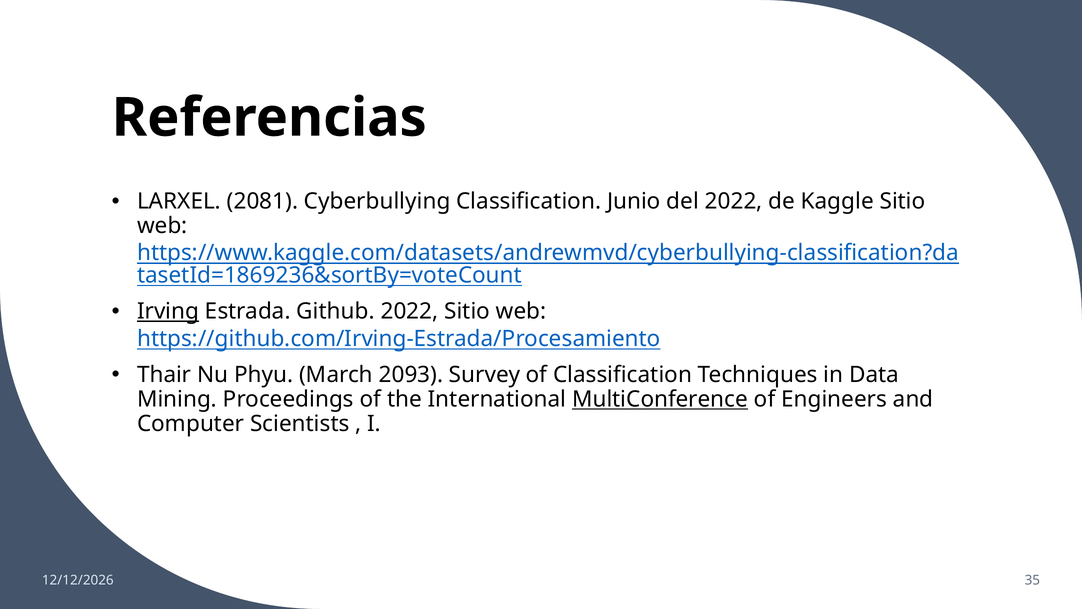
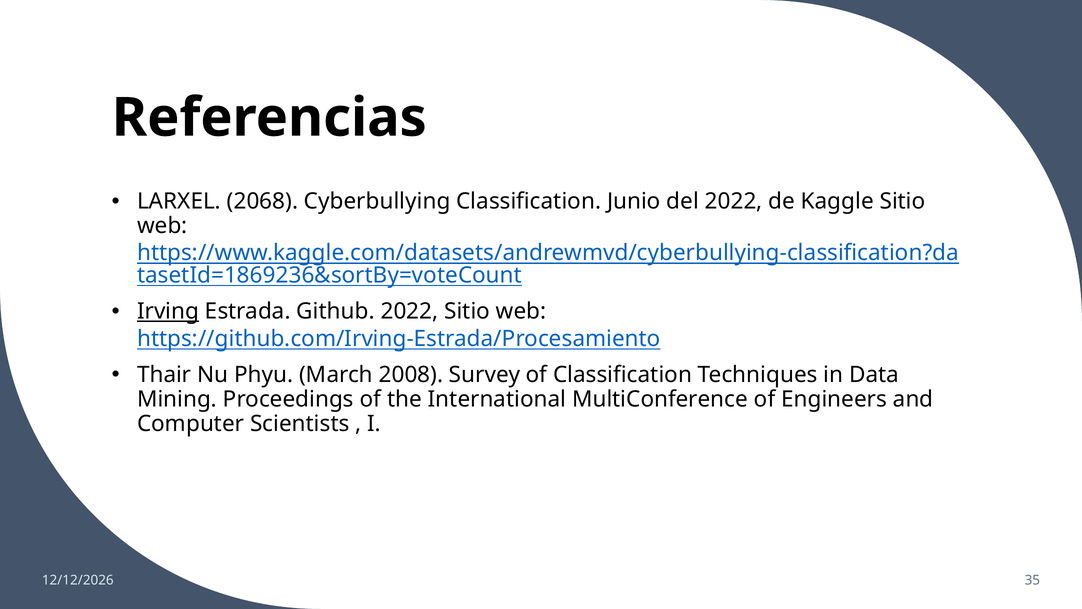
2081: 2081 -> 2068 (262, 201)
2093: 2093 -> 2008 (411, 375)
MultiConference underline: present -> none (660, 399)
